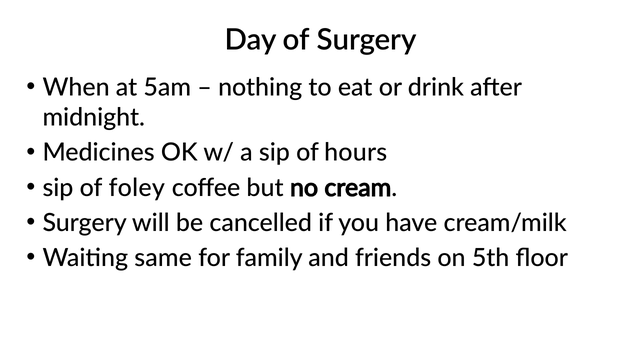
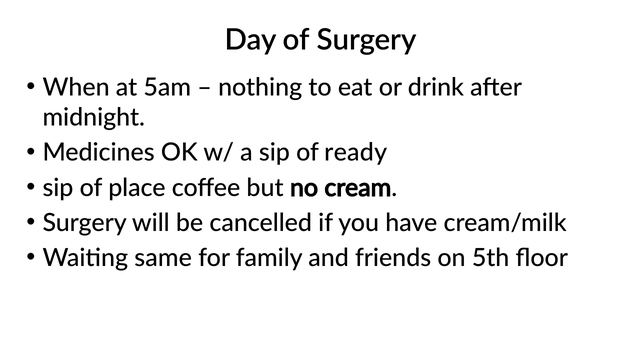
hours: hours -> ready (356, 153)
foley: foley -> place (137, 188)
